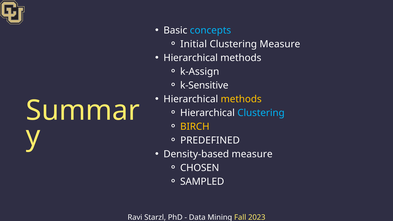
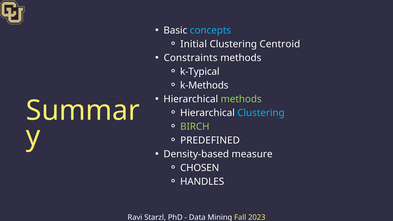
Clustering Measure: Measure -> Centroid (280, 44)
Hierarchical: Hierarchical -> Constraints (191, 58)
k-Assign: k-Assign -> k-Typical (200, 72)
k-Sensitive: k-Sensitive -> k-Methods (204, 85)
methods colour: yellow -> light green (241, 99)
BIRCH colour: yellow -> light green (195, 127)
SAMPLED: SAMPLED -> HANDLES (202, 182)
